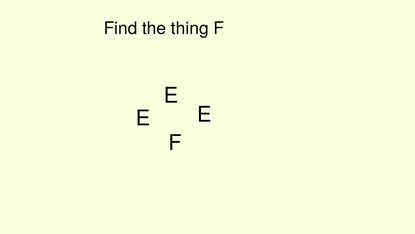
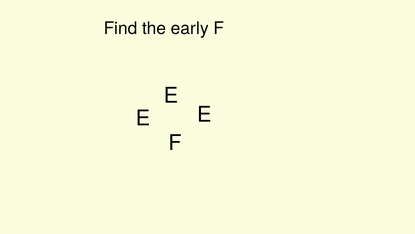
thing: thing -> early (190, 28)
